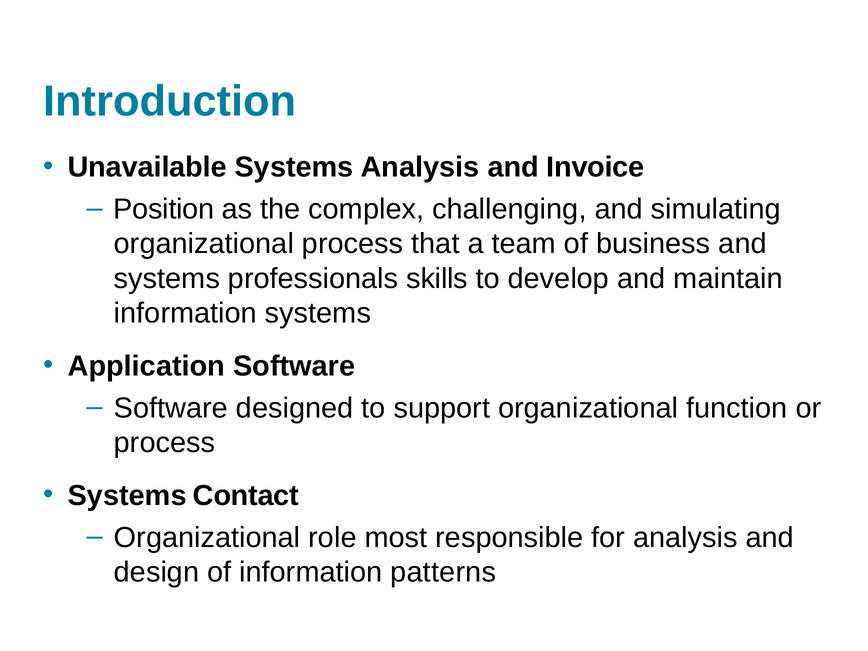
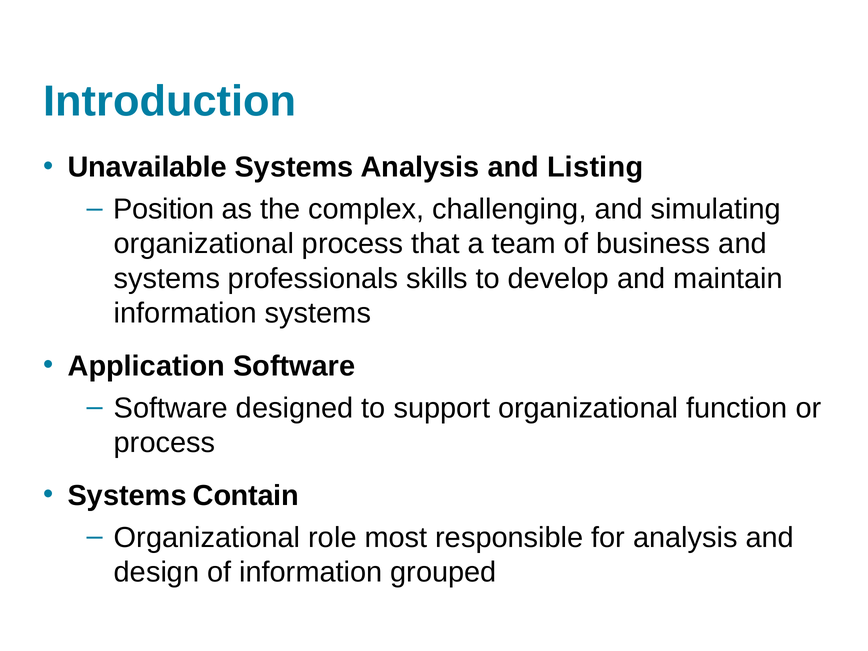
Invoice: Invoice -> Listing (595, 167)
Contact: Contact -> Contain (246, 496)
patterns: patterns -> grouped (443, 572)
